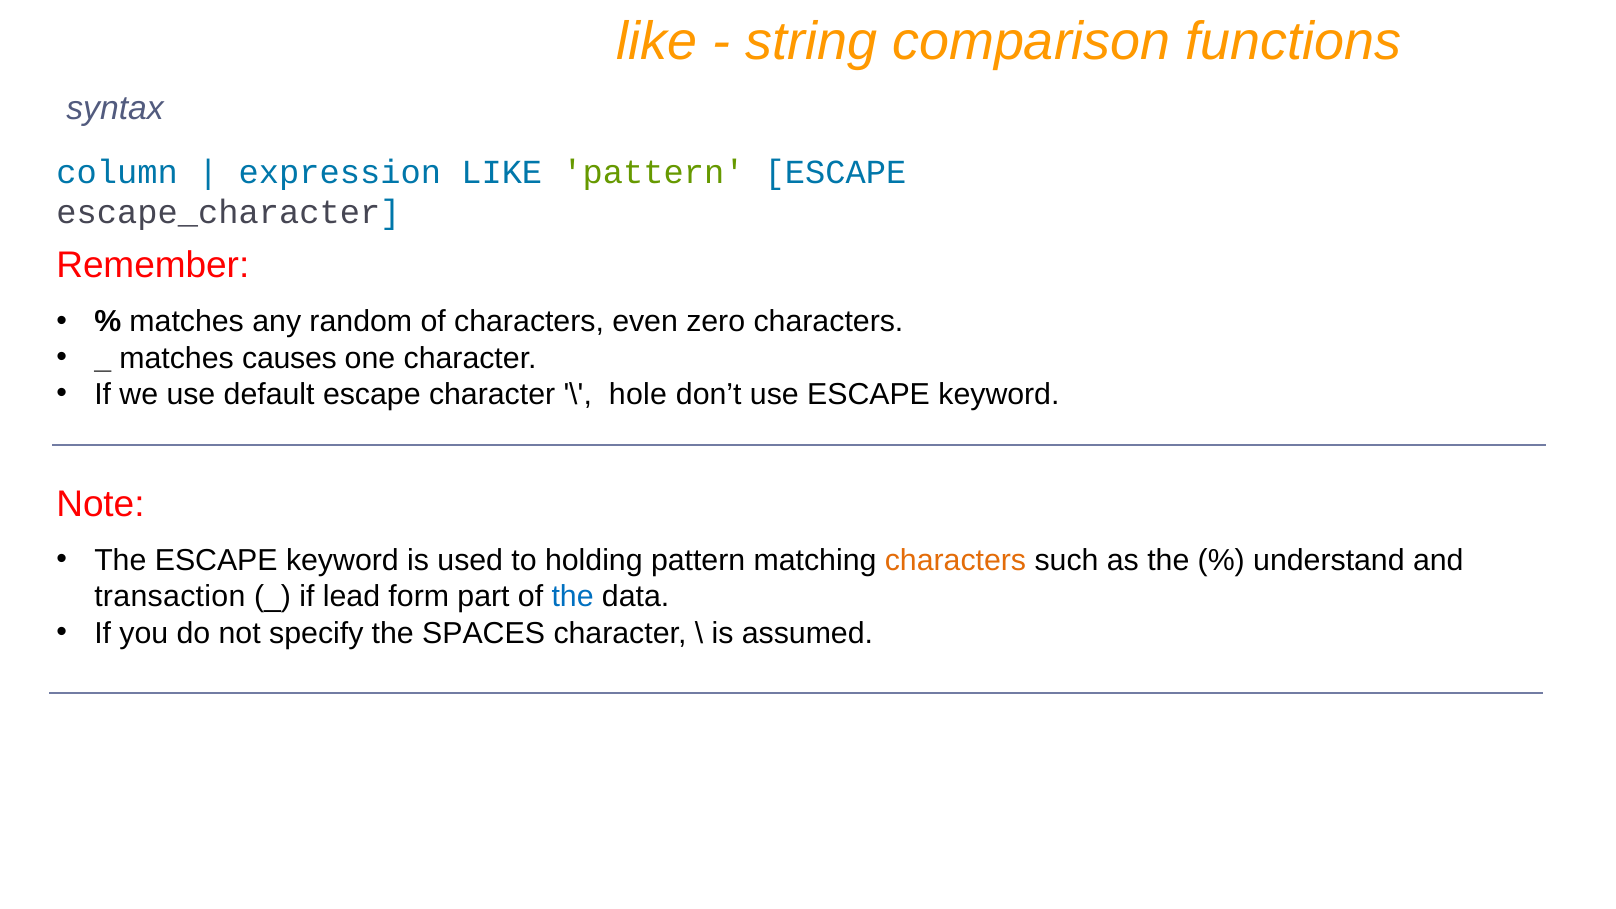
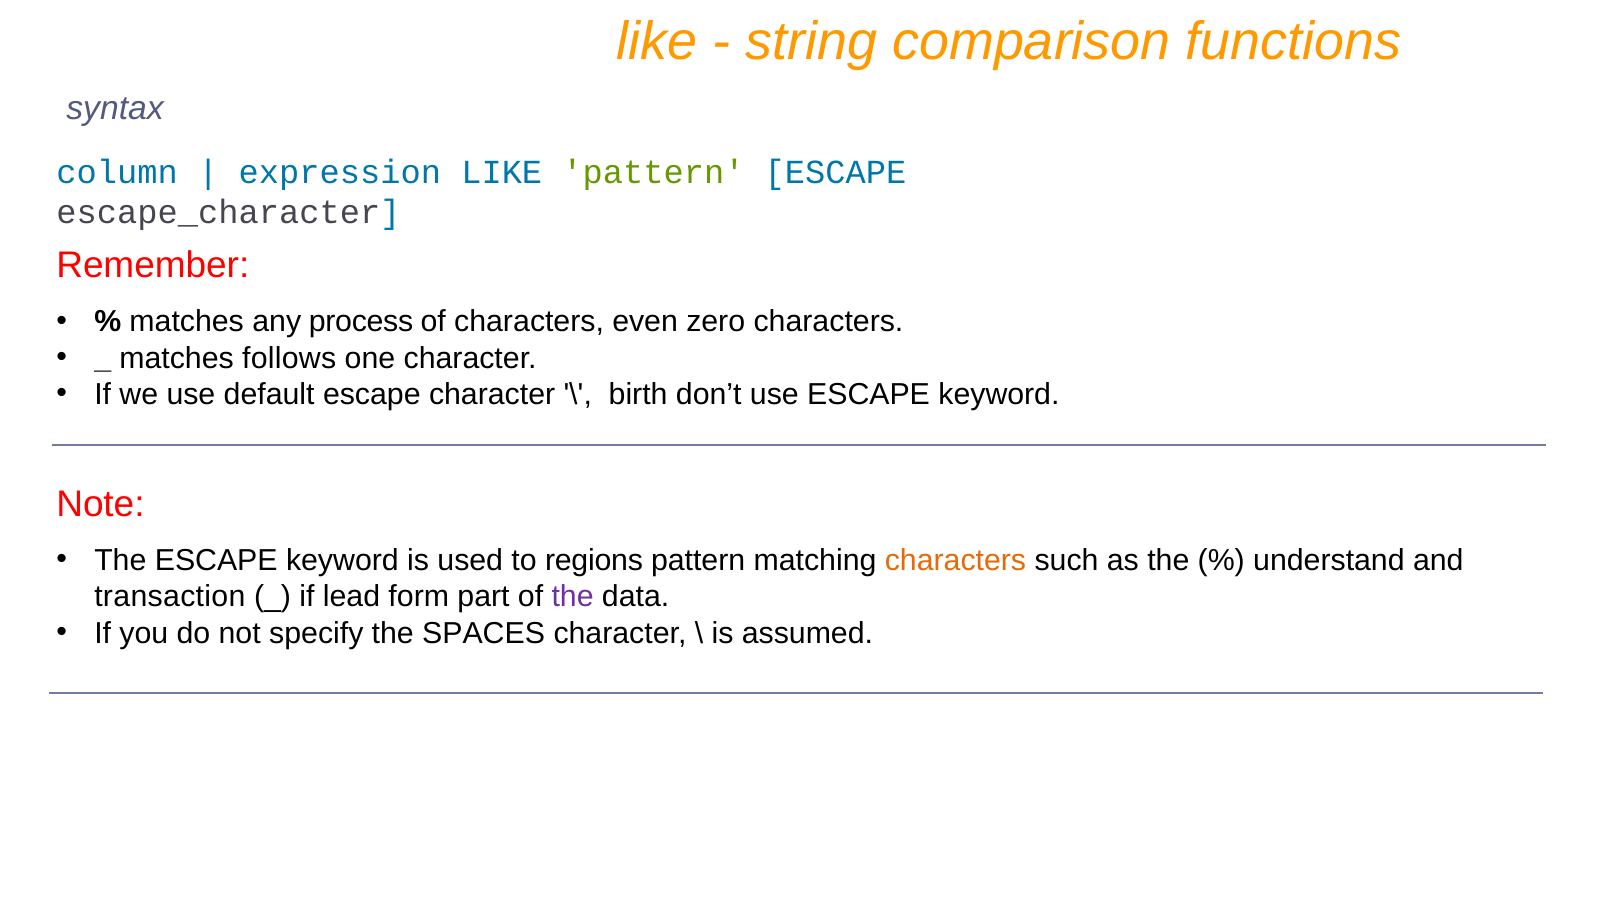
random: random -> process (361, 322)
causes: causes -> follows (289, 358)
hole: hole -> birth (638, 394)
holding: holding -> regions (594, 560)
the colour: blue -> purple (573, 597)
